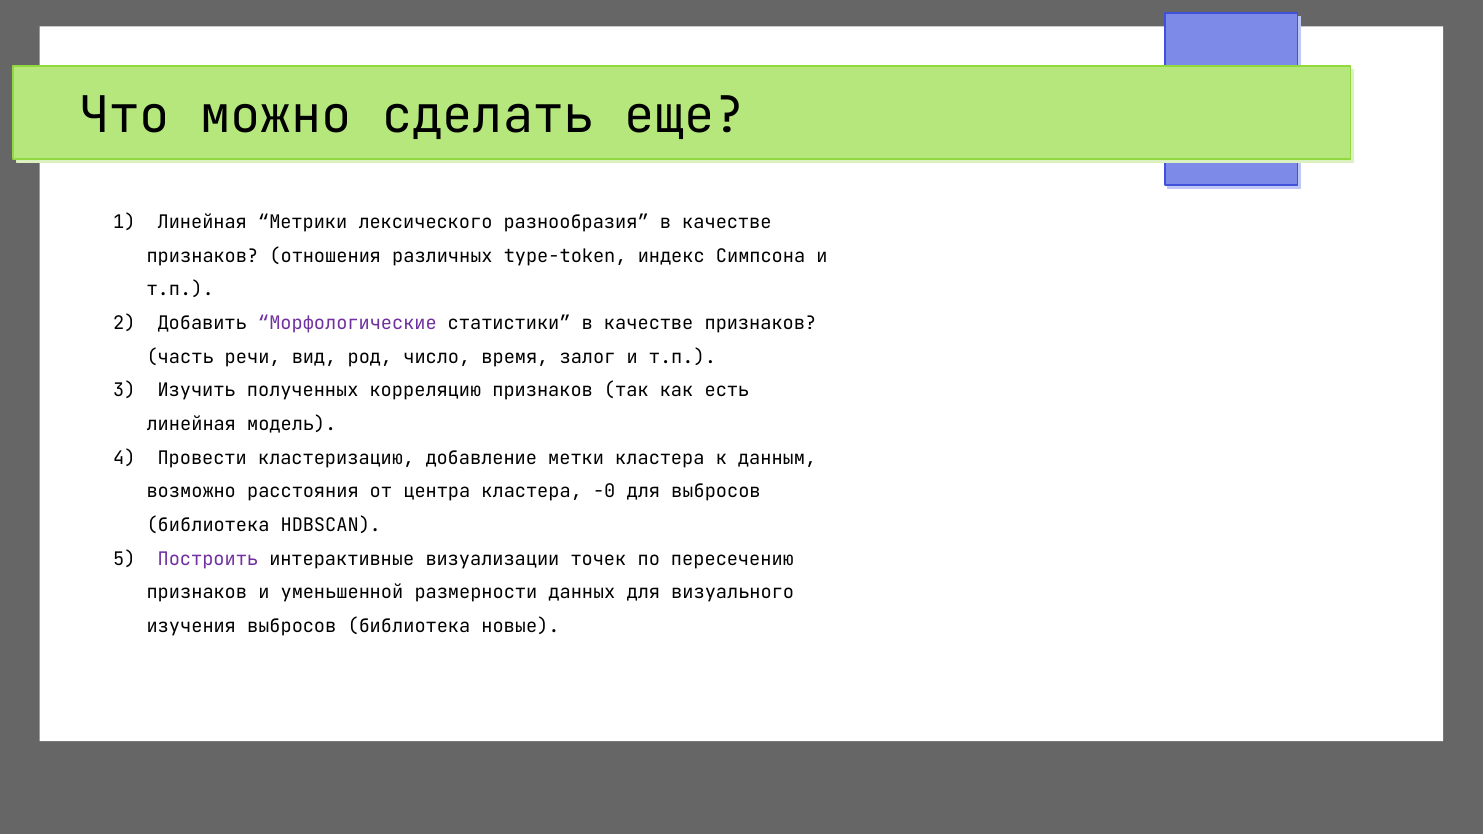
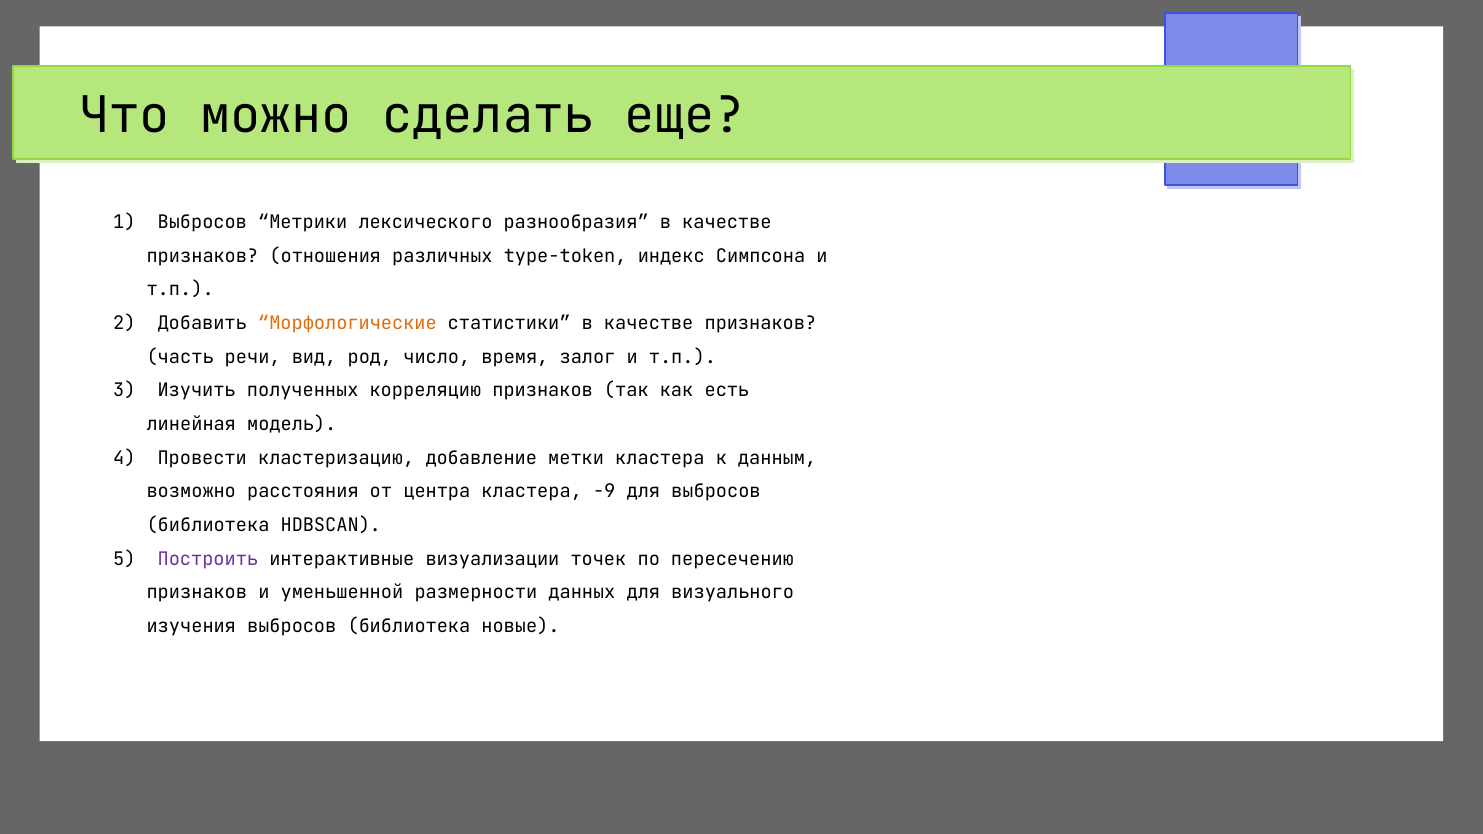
Линейная: Линейная -> Выбросов (202, 222)
Морфологические colour: purple -> orange (347, 323)
-0: -0 -> -9 (604, 492)
